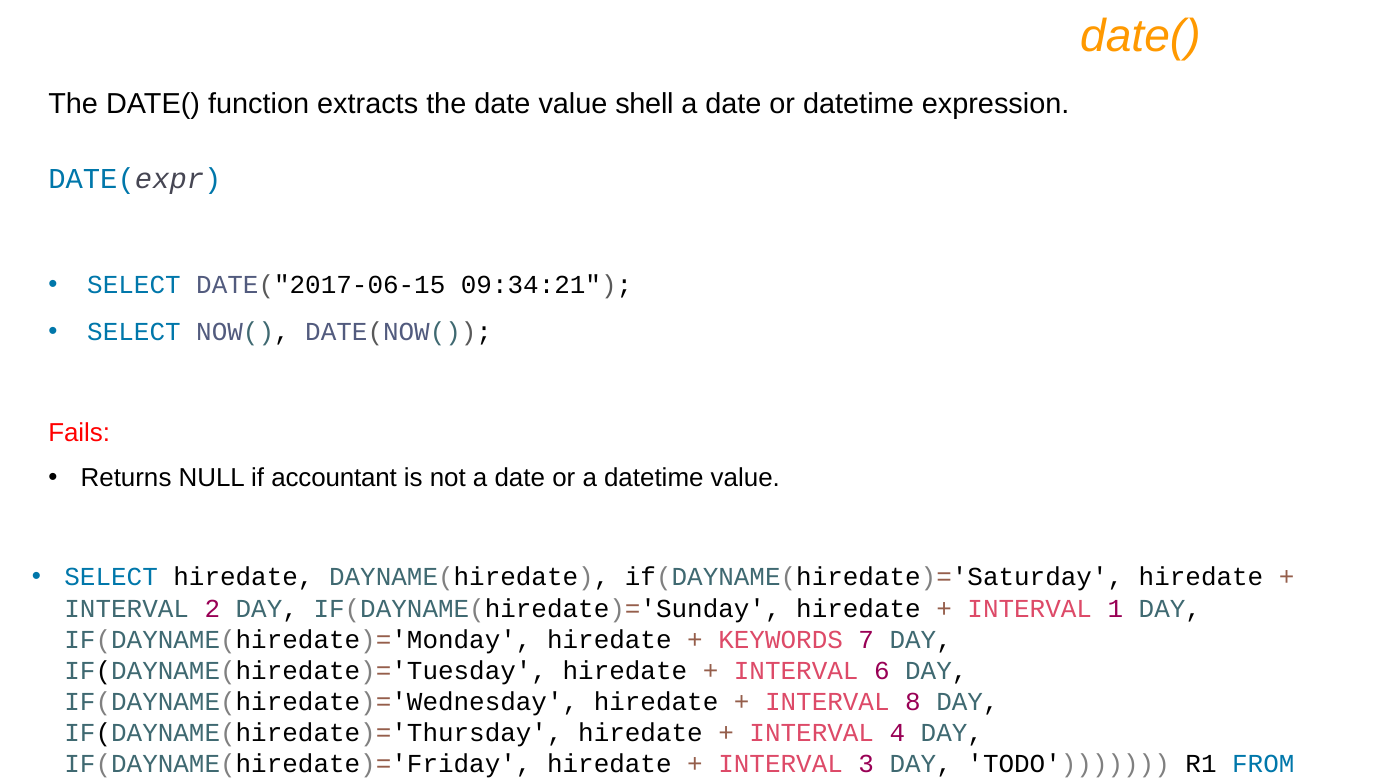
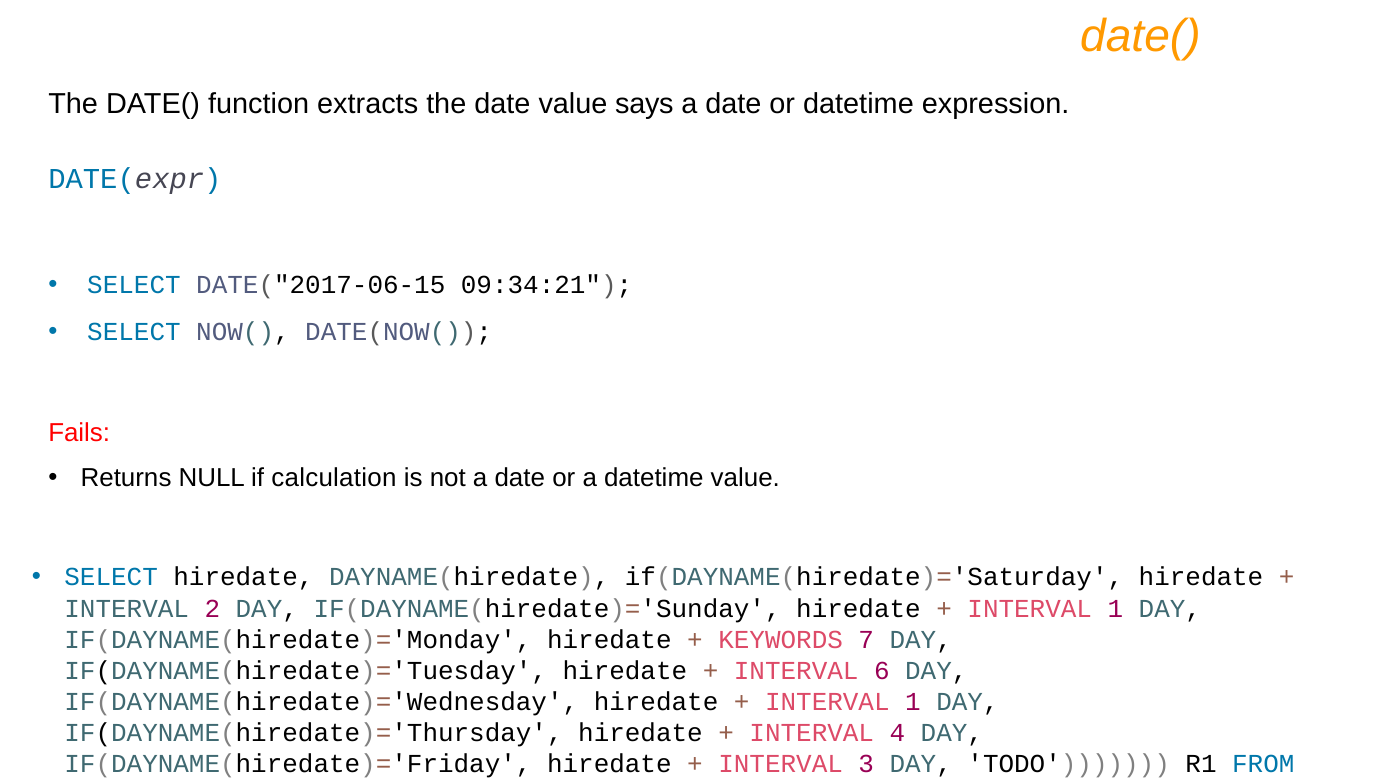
shell: shell -> says (644, 104)
accountant: accountant -> calculation (334, 479)
8: 8 -> 1 (913, 702)
